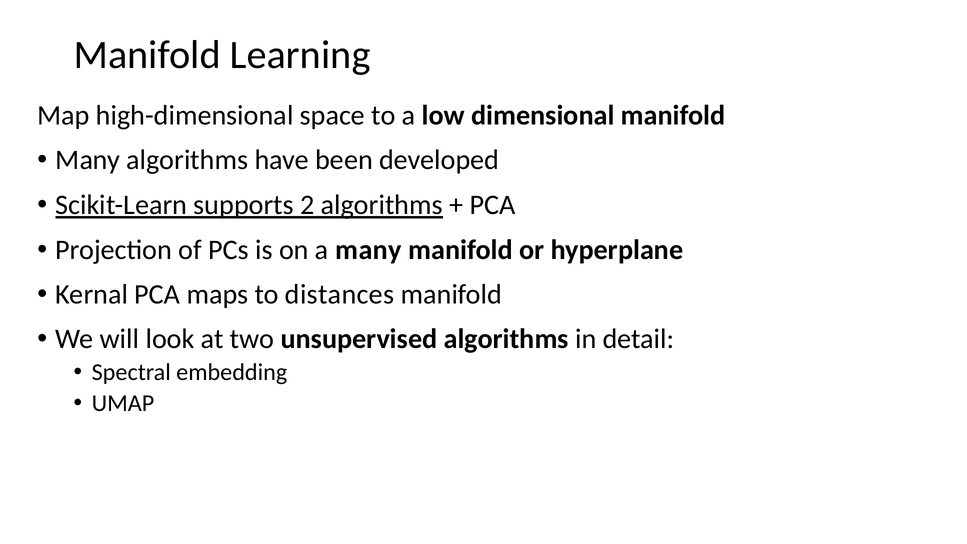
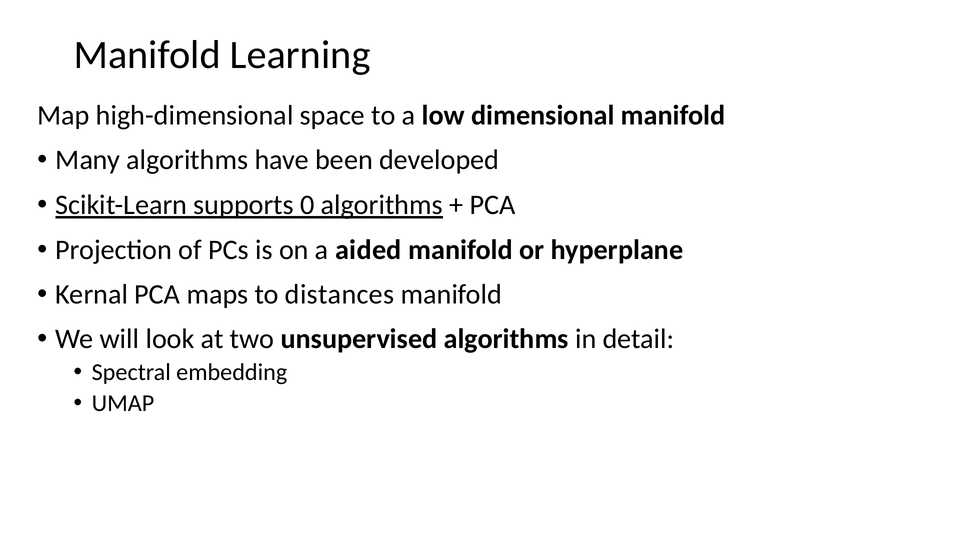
2: 2 -> 0 (307, 205)
a many: many -> aided (368, 250)
